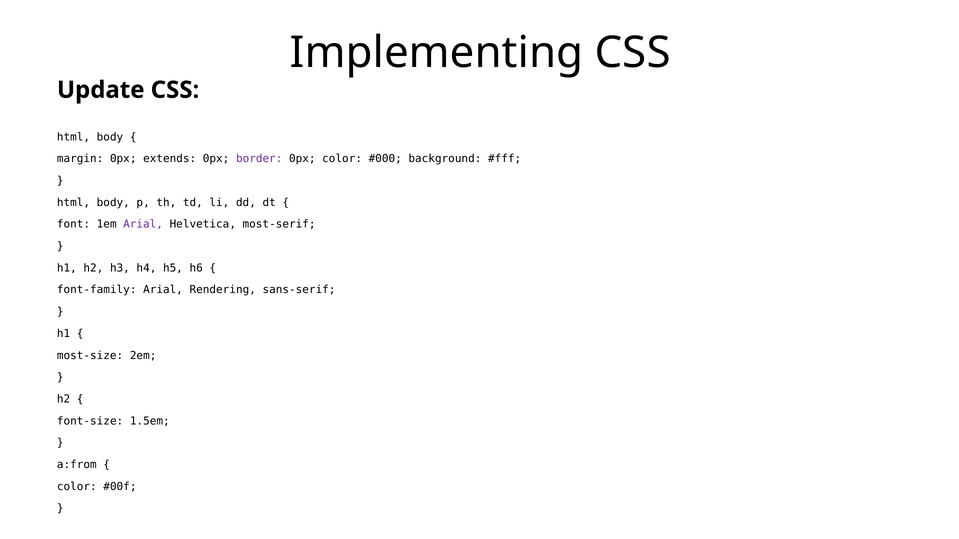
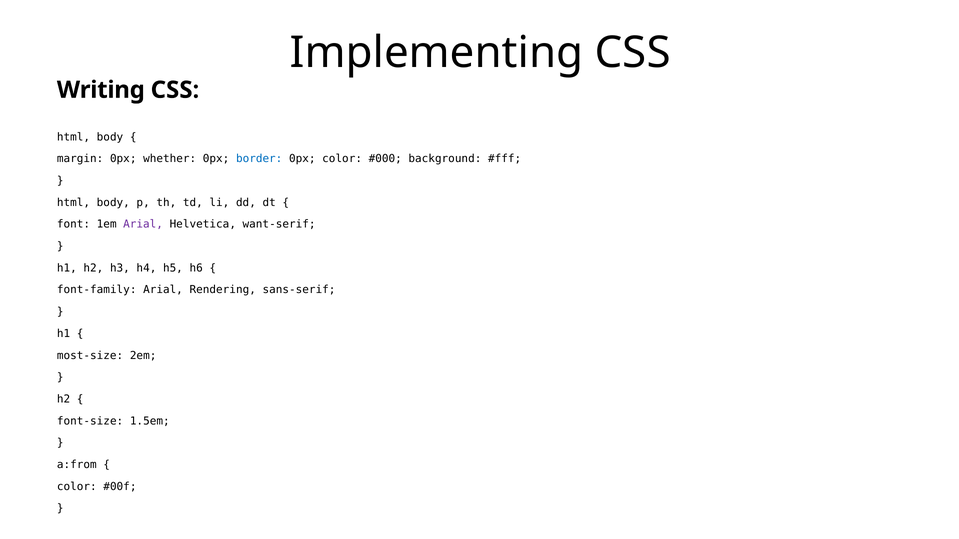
Update: Update -> Writing (101, 90)
extends: extends -> whether (170, 159)
border colour: purple -> blue (259, 159)
most-serif: most-serif -> want-serif (279, 225)
